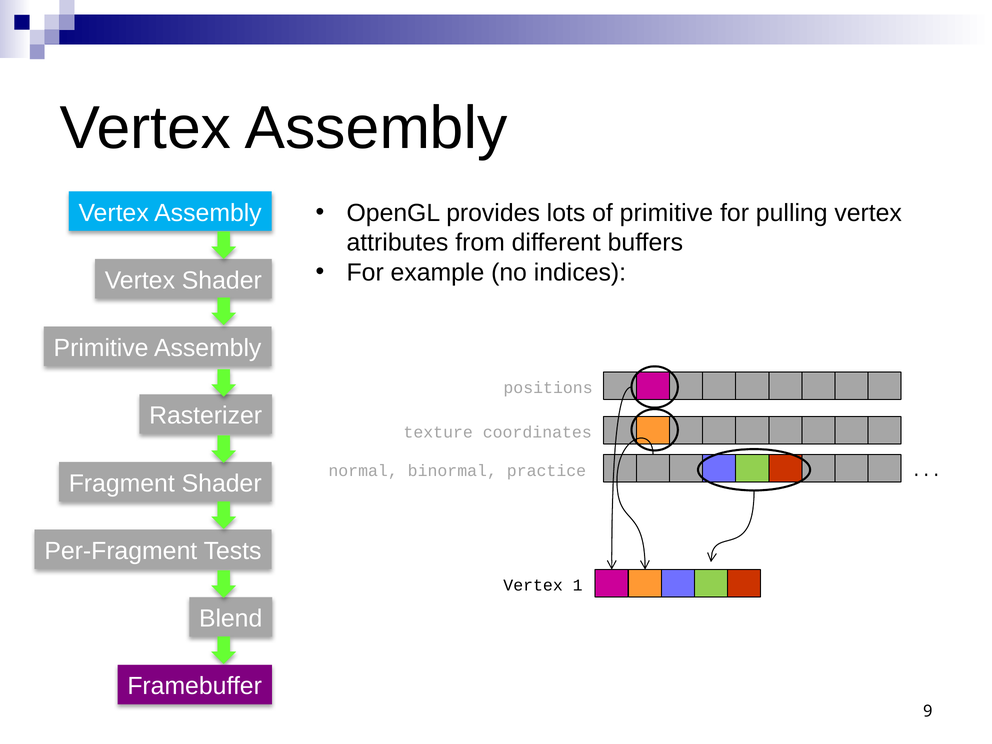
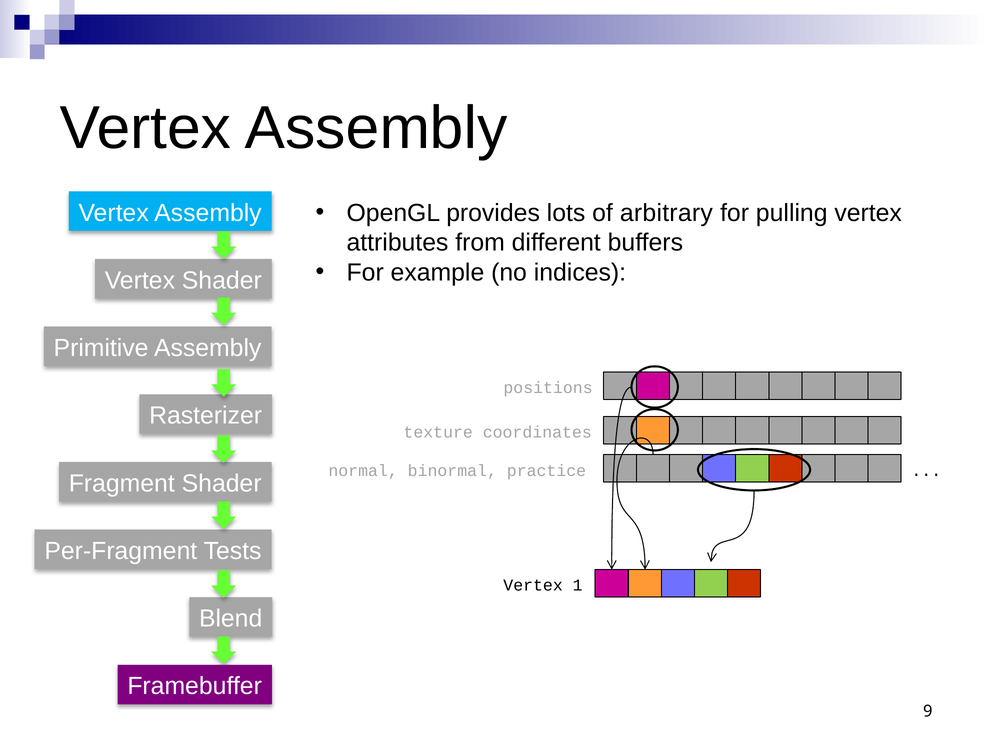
of primitive: primitive -> arbitrary (666, 213)
